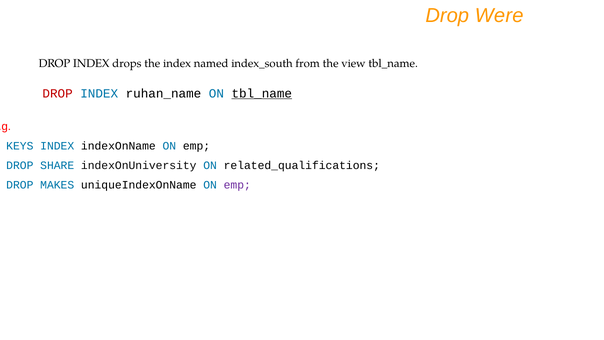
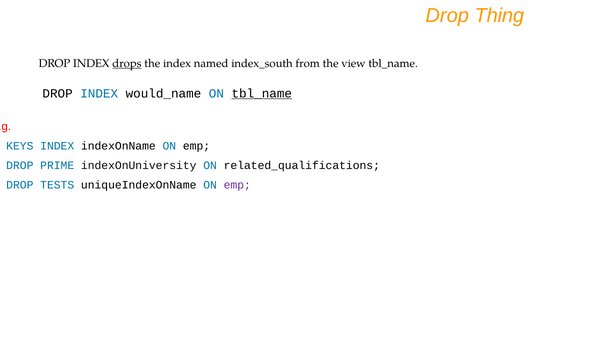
Were: Were -> Thing (499, 16)
drops underline: none -> present (127, 63)
DROP colour: red -> black (58, 93)
ruhan_name: ruhan_name -> would_name (163, 93)
SHARE: SHARE -> PRIME (57, 165)
MAKES: MAKES -> TESTS (57, 185)
